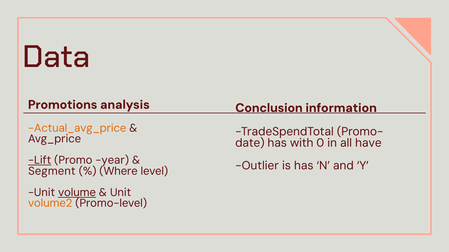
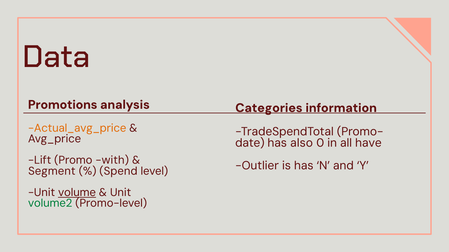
Conclusion: Conclusion -> Categories (269, 108)
with: with -> also (302, 143)
Lift underline: present -> none (40, 161)
year: year -> with (112, 161)
Where: Where -> Spend (118, 171)
volume2 colour: orange -> green (50, 204)
